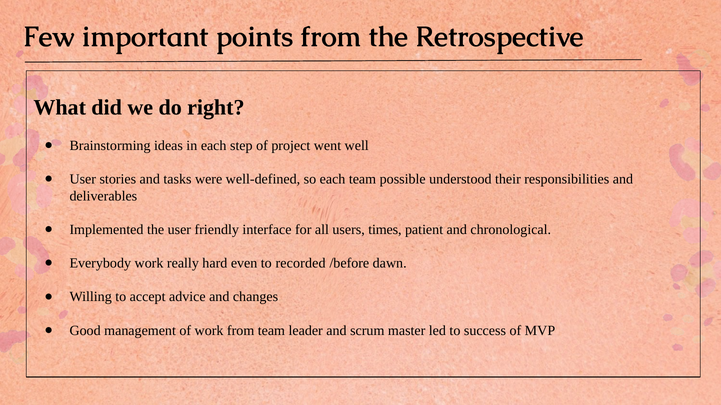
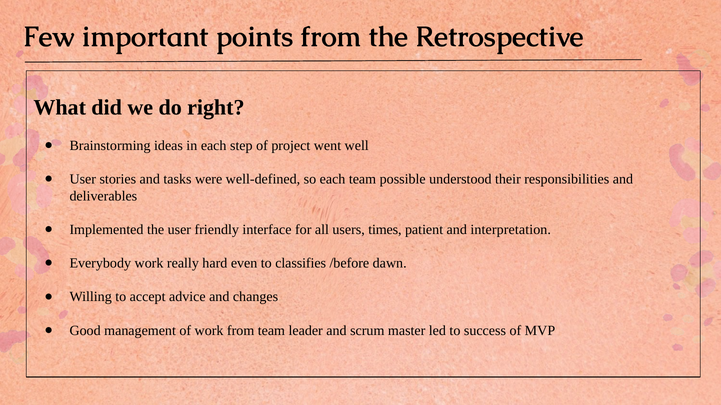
chronological: chronological -> interpretation (511, 230)
recorded: recorded -> classifies (301, 264)
